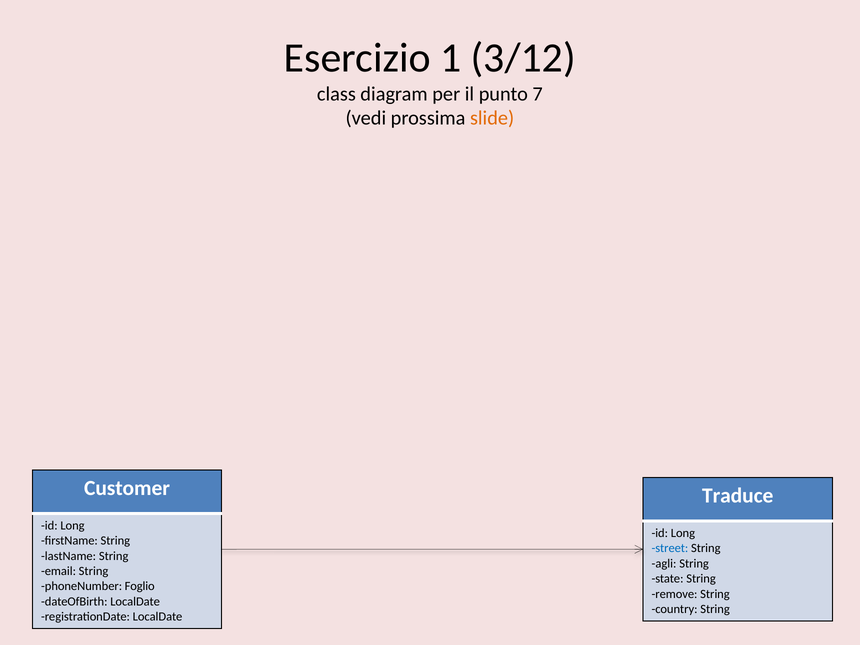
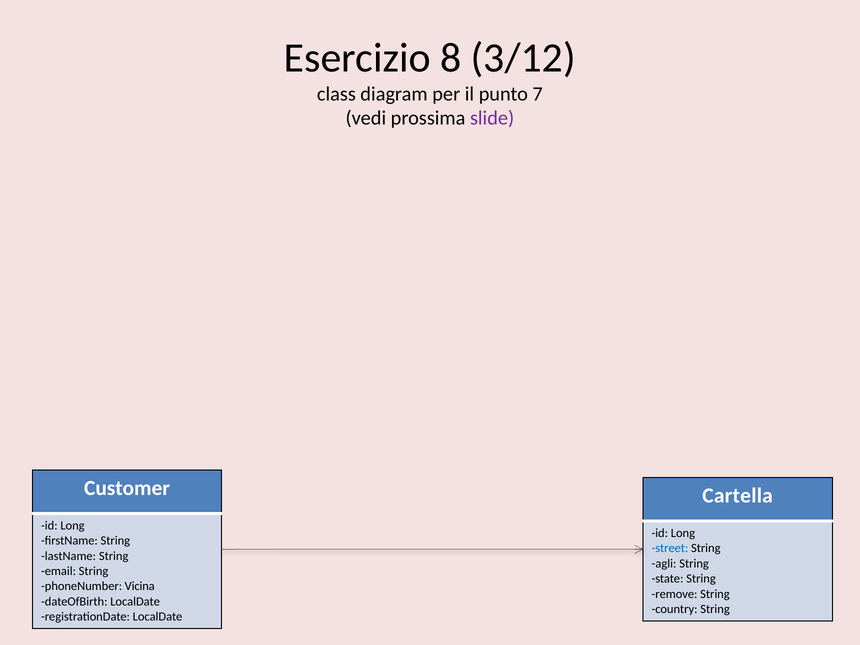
1: 1 -> 8 (451, 58)
slide colour: orange -> purple (492, 118)
Traduce: Traduce -> Cartella (738, 495)
Foglio: Foglio -> Vicina (140, 586)
